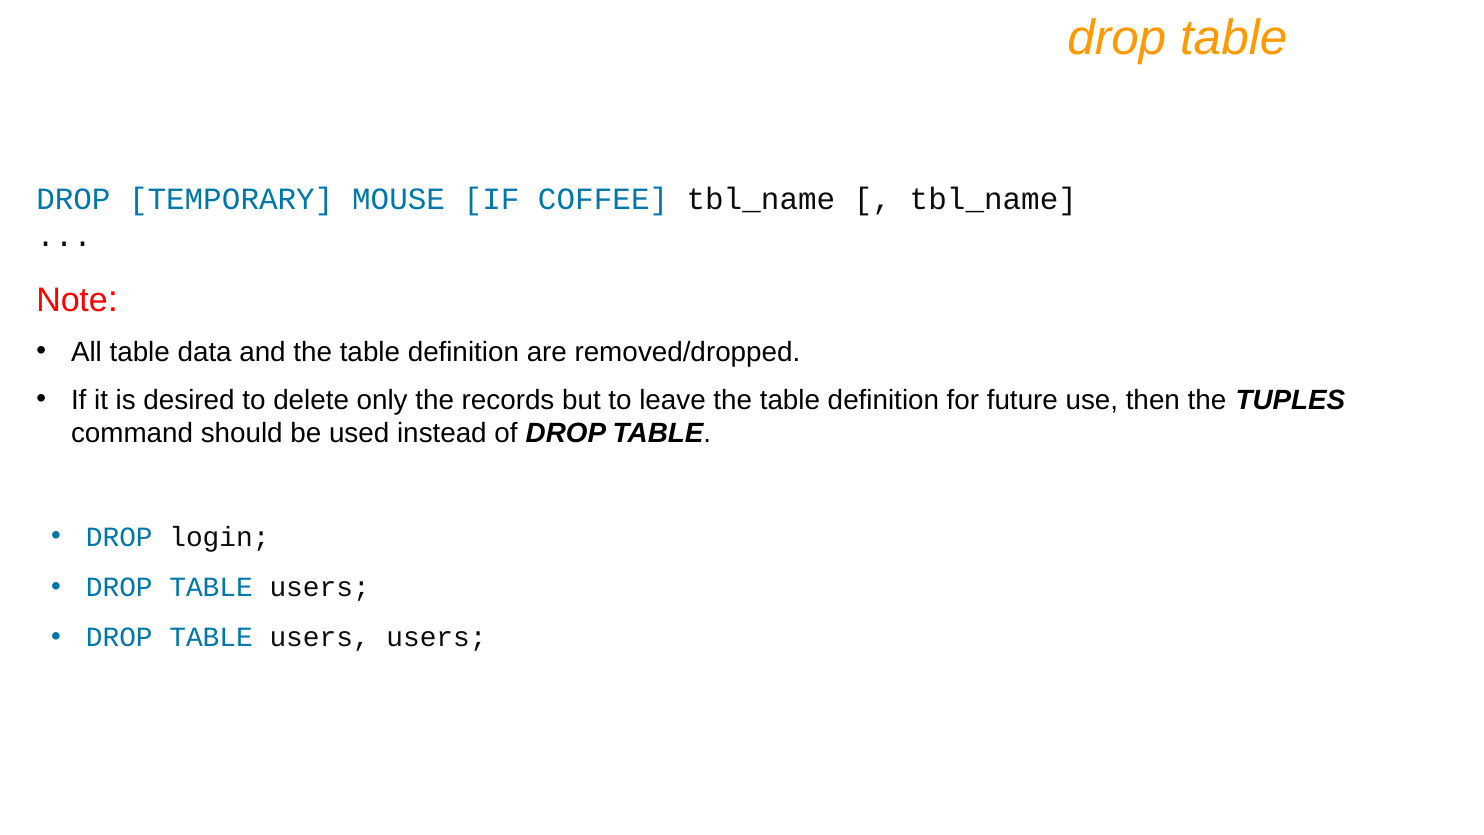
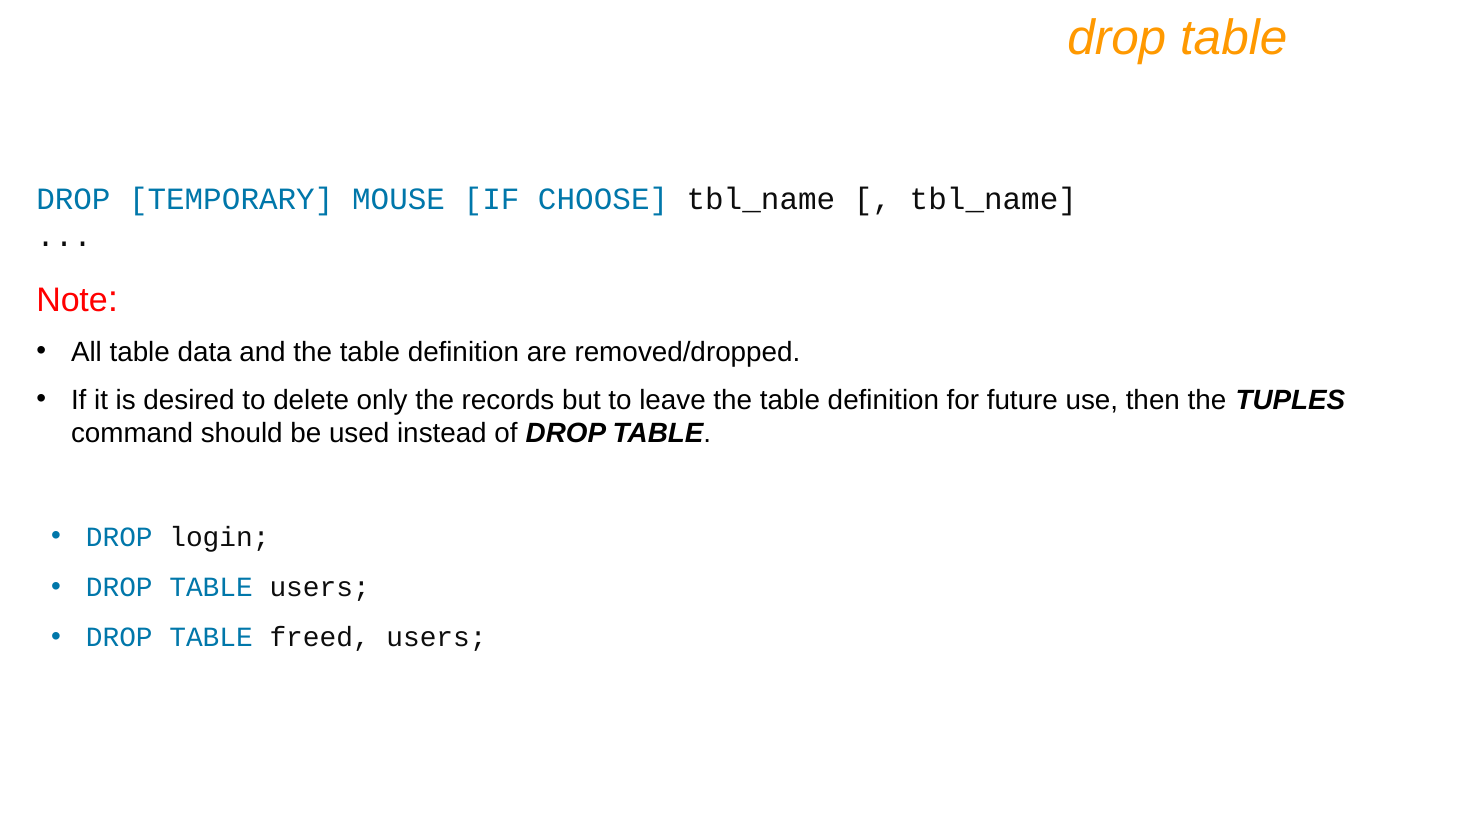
COFFEE: COFFEE -> CHOOSE (603, 199)
users: users -> freed (320, 637)
